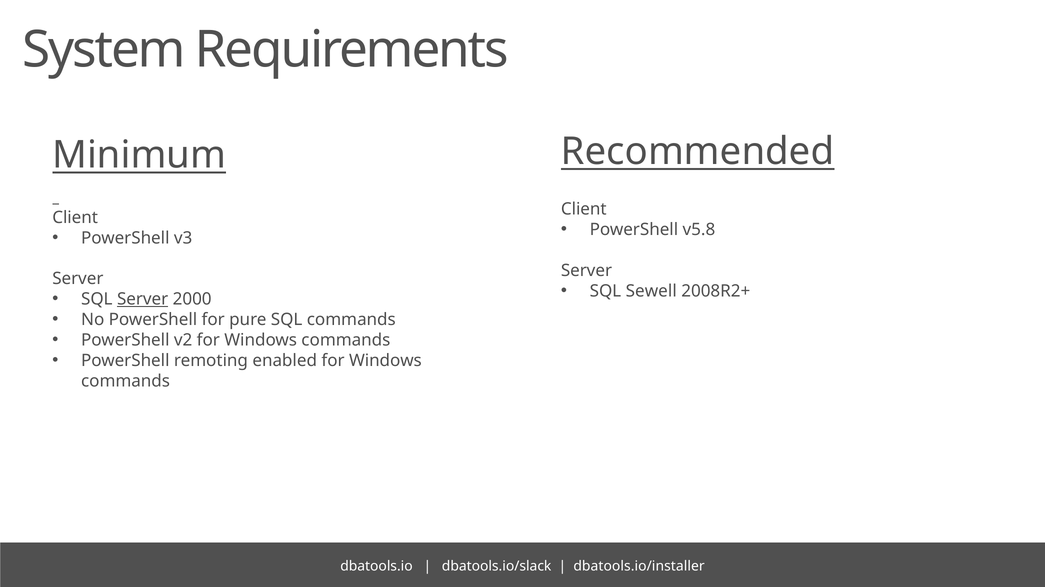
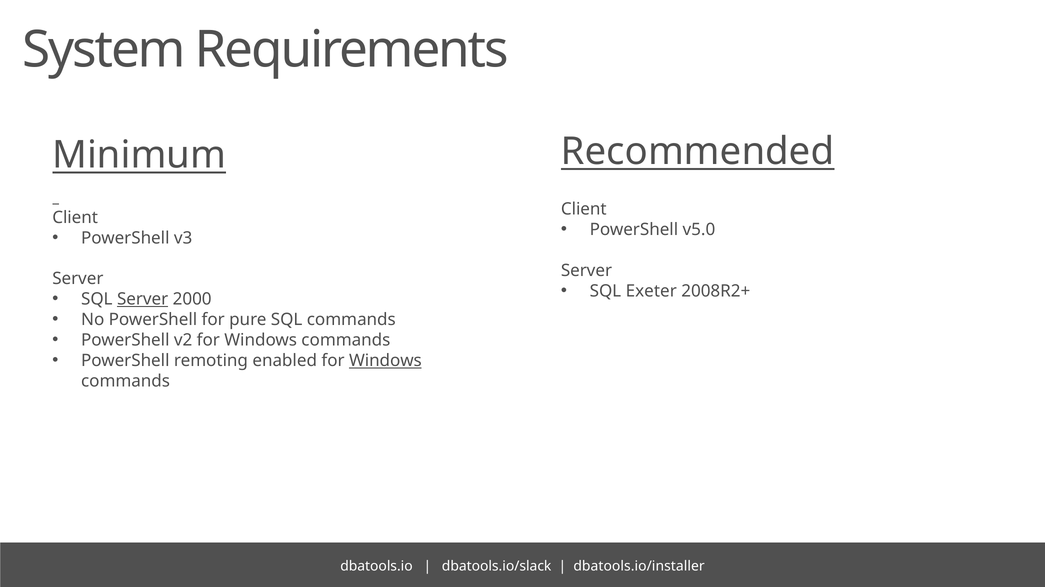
v5.8: v5.8 -> v5.0 (699, 229)
Sewell: Sewell -> Exeter (651, 291)
Windows underline: none -> present (385, 361)
